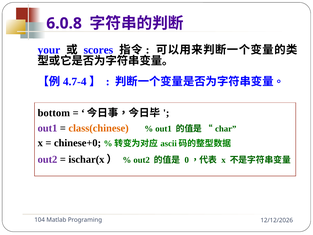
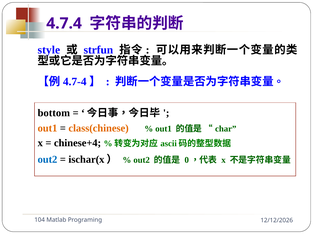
6.0.8: 6.0.8 -> 4.7.4 (64, 23)
your: your -> style (49, 50)
scores: scores -> strfun (98, 50)
out1 colour: purple -> orange (47, 128)
chinese+0: chinese+0 -> chinese+4 (78, 143)
out2 colour: purple -> blue (47, 159)
